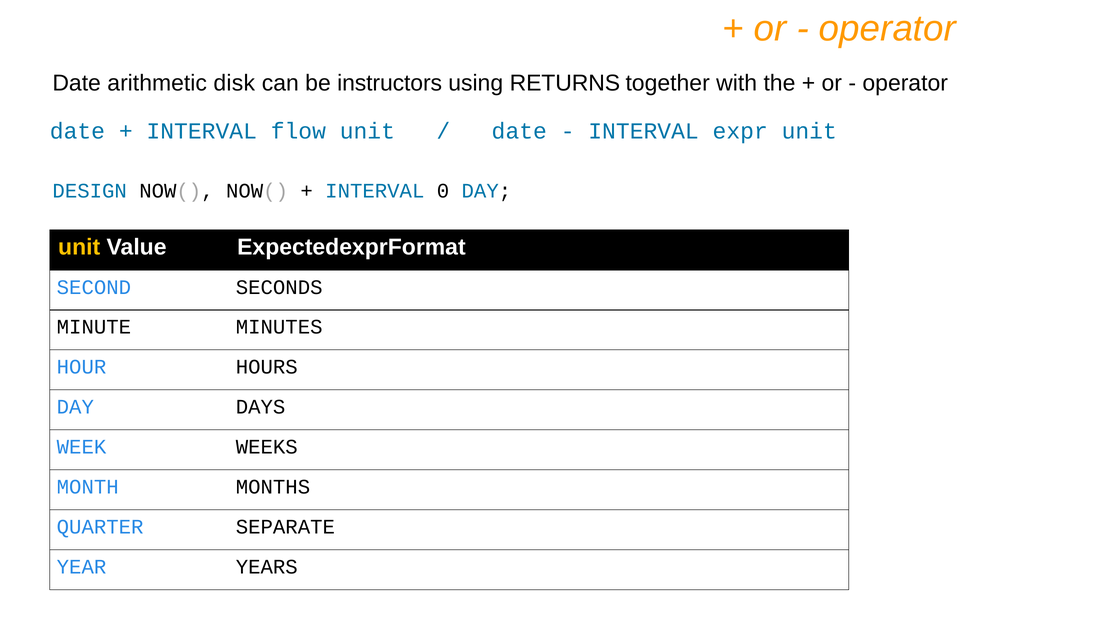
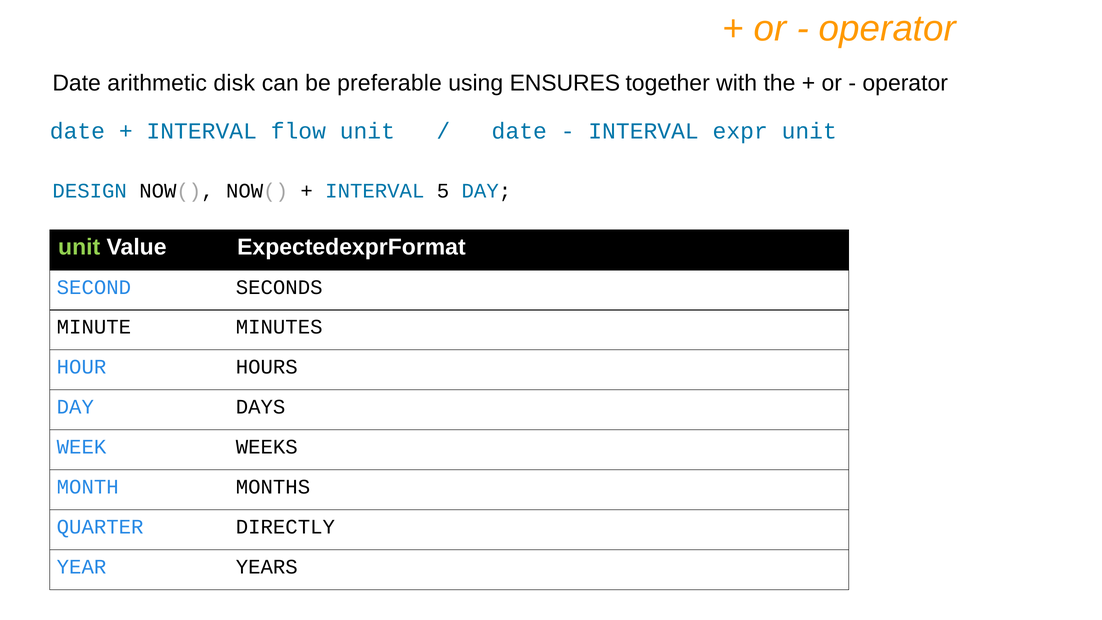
instructors: instructors -> preferable (389, 83)
RETURNS: RETURNS -> ENSURES (565, 83)
0: 0 -> 5 (443, 191)
unit colour: yellow -> light green (79, 247)
SEPARATE: SEPARATE -> DIRECTLY (285, 527)
